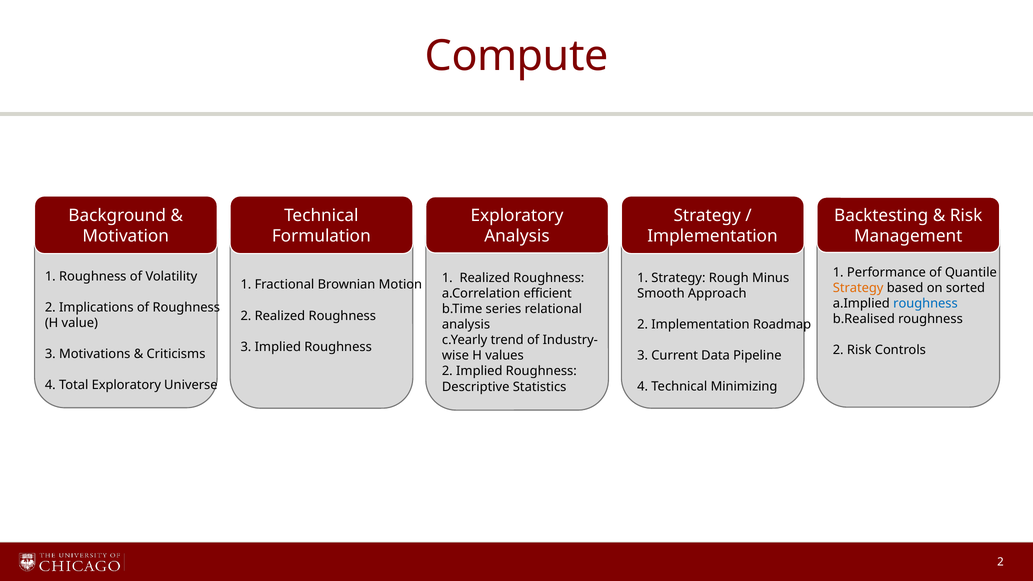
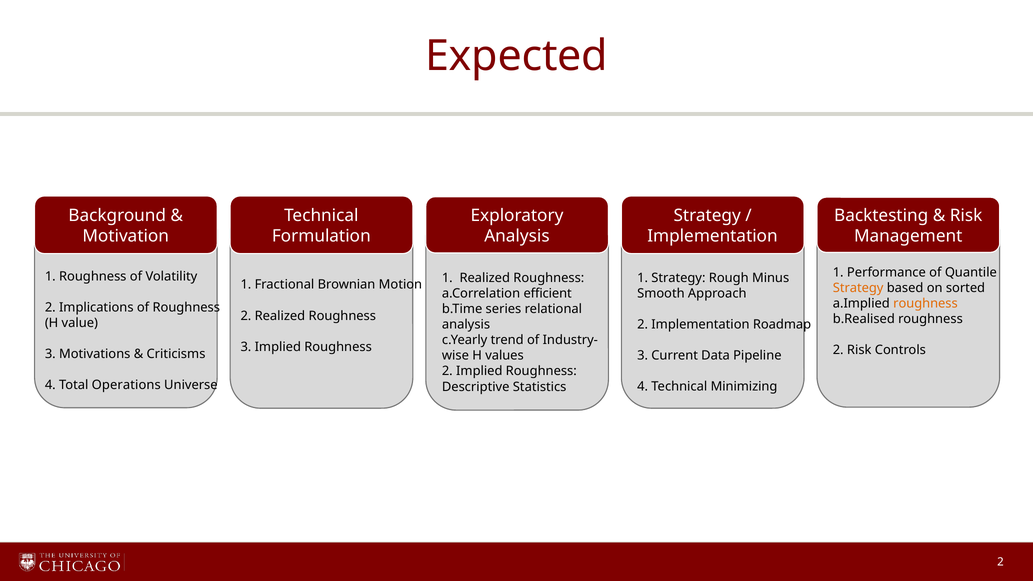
Compute: Compute -> Expected (517, 56)
roughness colour: blue -> orange (925, 304)
Total Exploratory: Exploratory -> Operations (126, 385)
